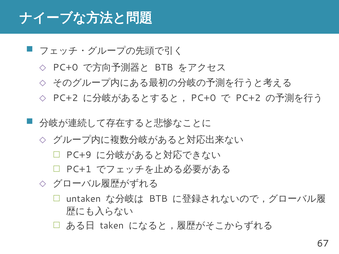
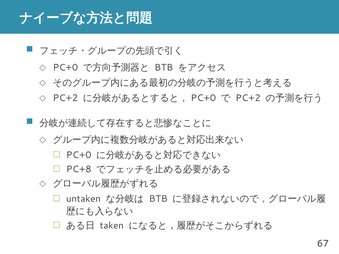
PC+9: PC+9 -> PC+0 (79, 155)
PC+1: PC+1 -> PC+8 (79, 169)
